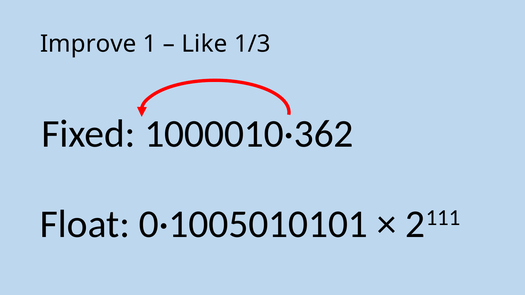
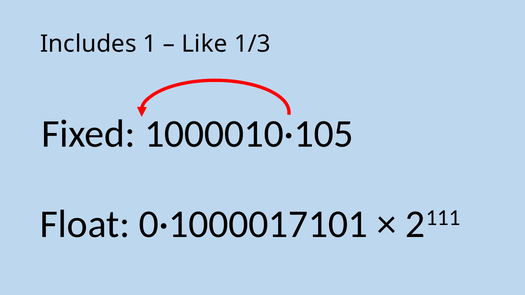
Improve: Improve -> Includes (88, 44)
1000010·362: 1000010·362 -> 1000010·105 (249, 134)
0·1005010101: 0·1005010101 -> 0·1000017101 (253, 224)
